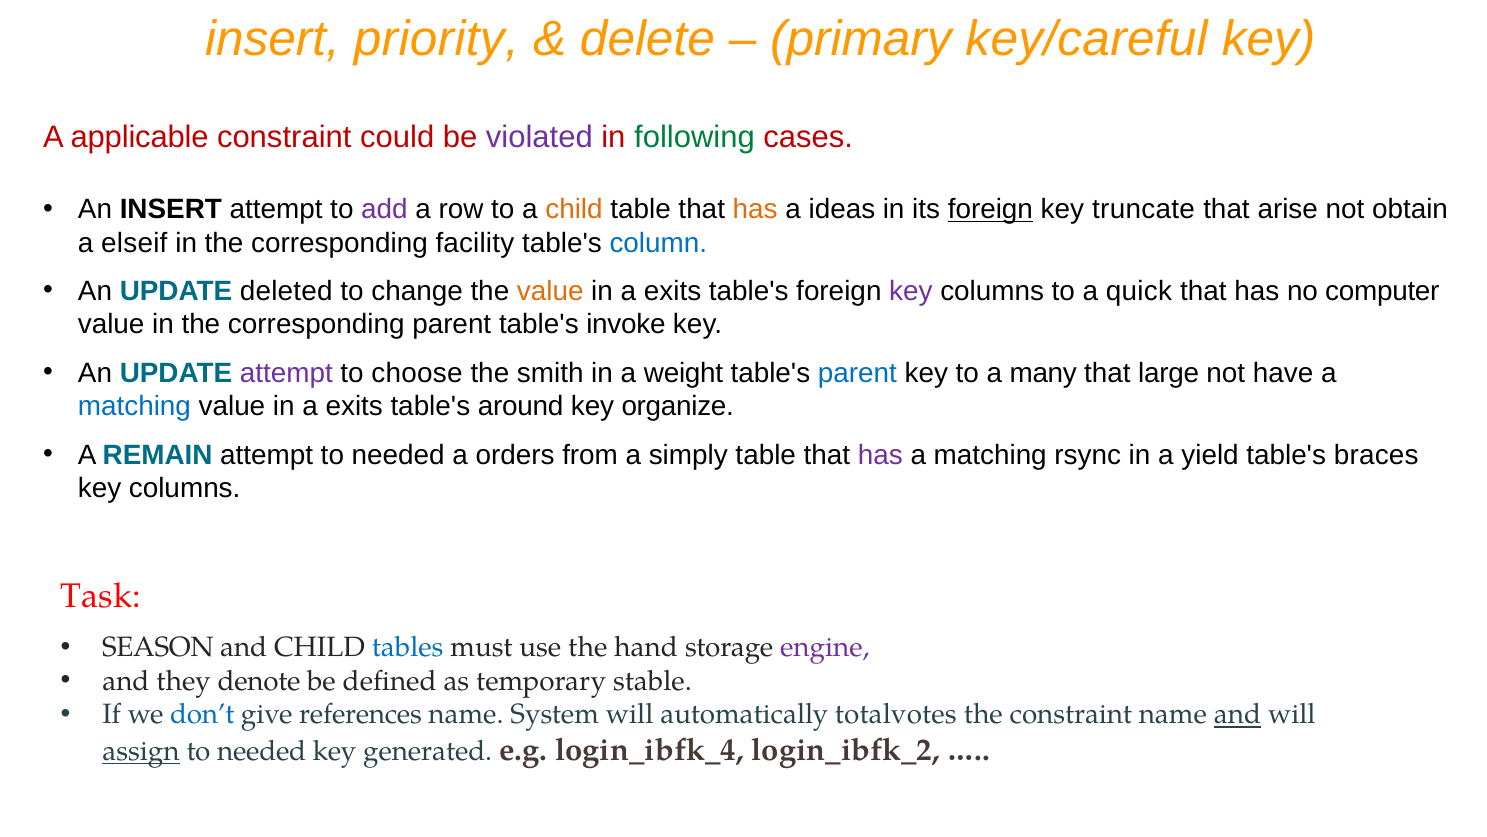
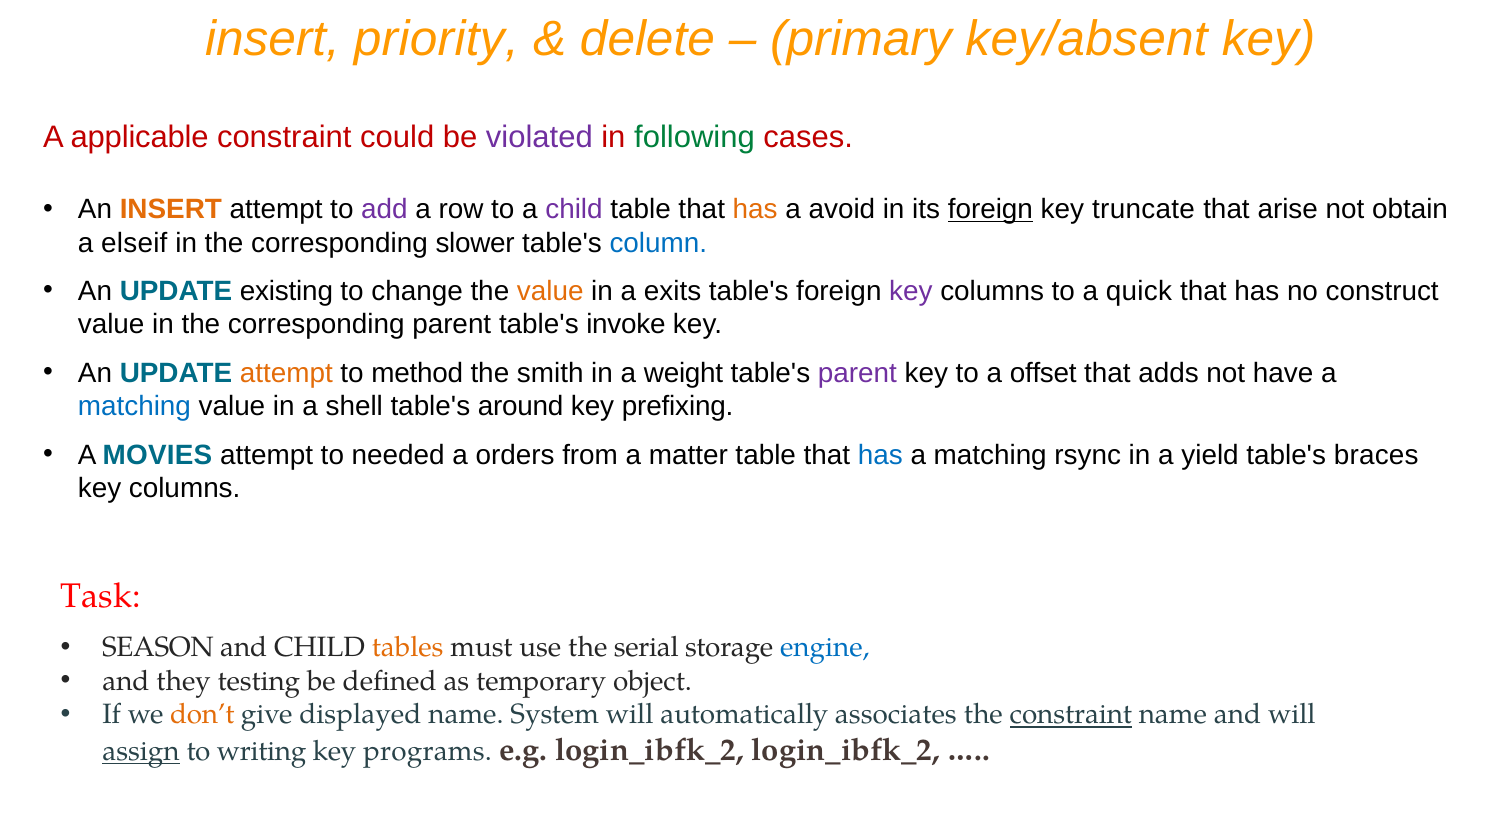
key/careful: key/careful -> key/absent (1087, 39)
INSERT colour: black -> orange (171, 209)
child colour: orange -> purple (574, 209)
ideas: ideas -> avoid (842, 209)
facility: facility -> slower (475, 243)
deleted: deleted -> existing (286, 291)
computer: computer -> construct (1382, 291)
attempt colour: purple -> orange (286, 373)
choose: choose -> method (417, 373)
parent colour: blue -> purple (857, 373)
many: many -> offset (1043, 373)
large: large -> adds (1169, 373)
exits: exits -> shell (354, 406)
organize: organize -> prefixing (678, 406)
REMAIN: REMAIN -> MOVIES (157, 455)
simply: simply -> matter (688, 455)
has colour: purple -> blue (880, 455)
tables colour: blue -> orange (408, 647)
hand: hand -> serial (646, 647)
engine colour: purple -> blue (825, 647)
denote: denote -> testing (259, 681)
stable: stable -> object (652, 681)
don’t colour: blue -> orange (202, 714)
references: references -> displayed (360, 714)
totalvotes: totalvotes -> associates (896, 714)
constraint underline: none -> present (1071, 714)
and underline: present -> none (1237, 714)
needed: needed -> writing (262, 751)
generated: generated -> programs (428, 751)
e.g login_ibfk_4: login_ibfk_4 -> login_ibfk_2 (650, 750)
